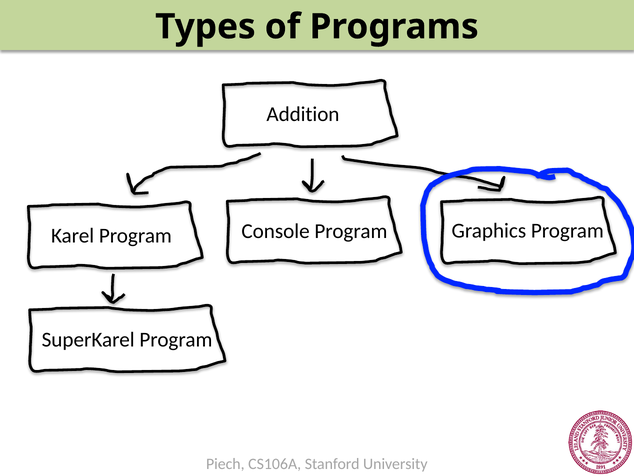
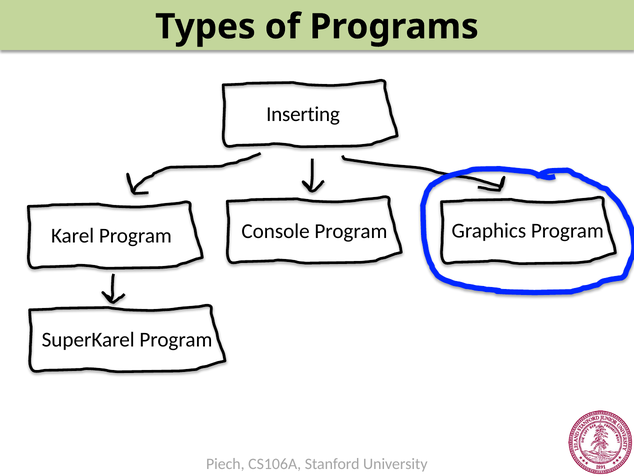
Addition: Addition -> Inserting (303, 114)
